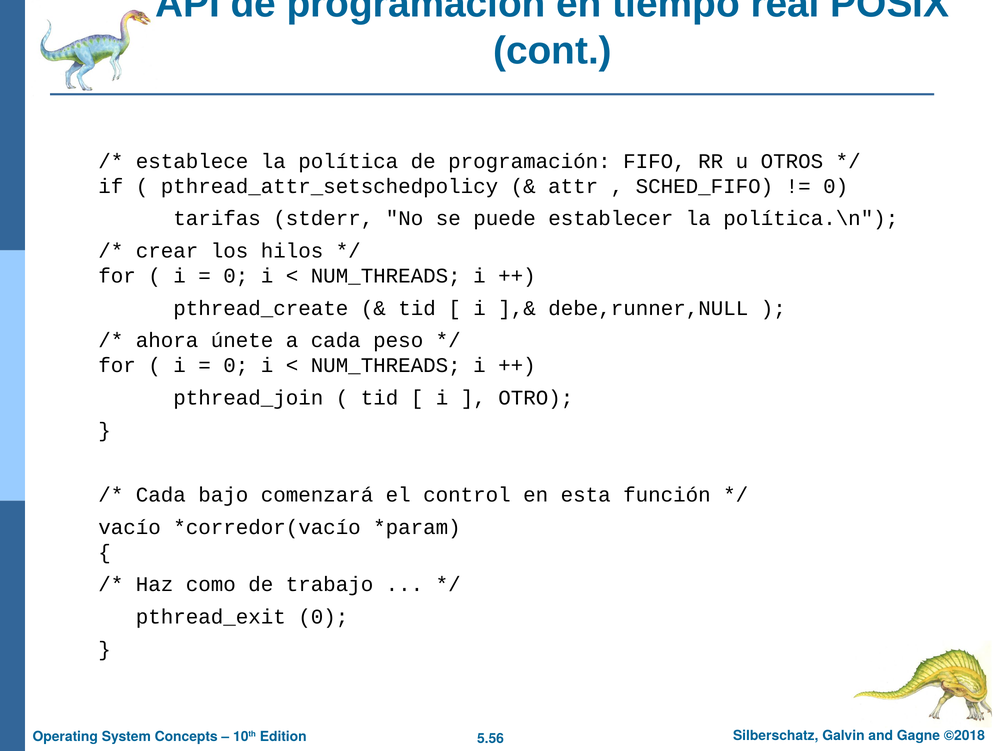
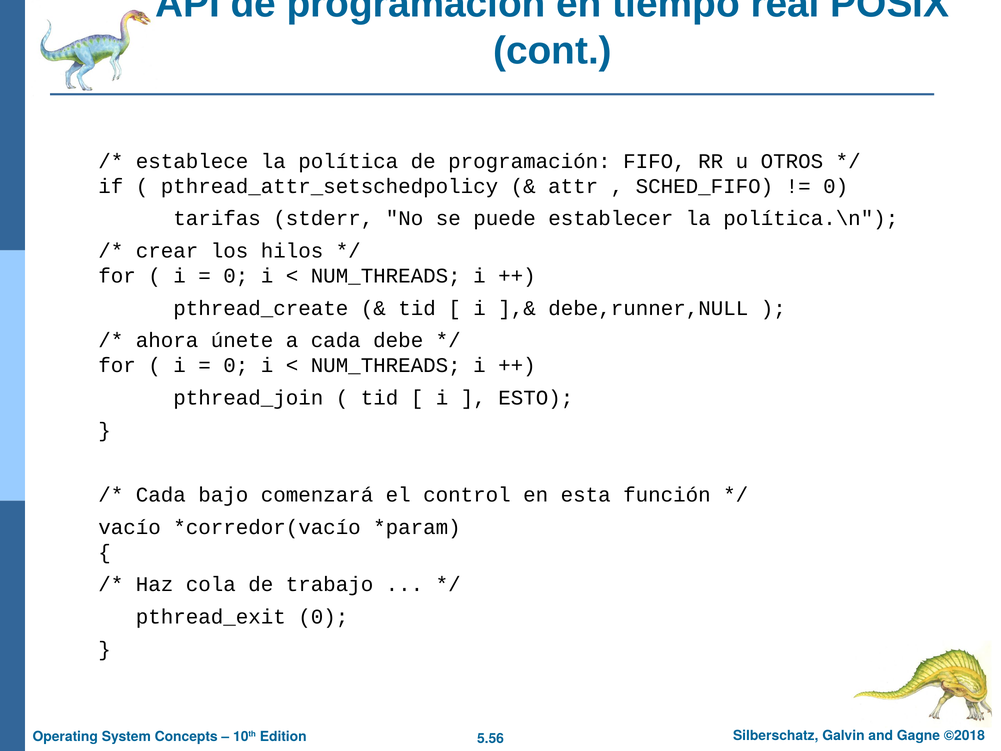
peso: peso -> debe (398, 340)
OTRO: OTRO -> ESTO (536, 398)
como: como -> cola (211, 584)
